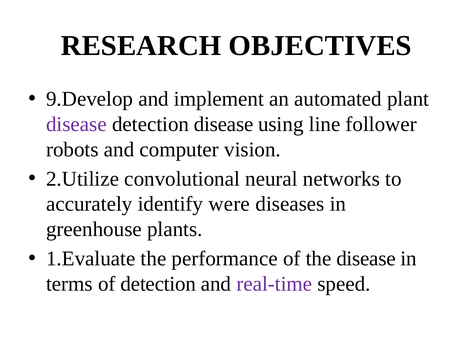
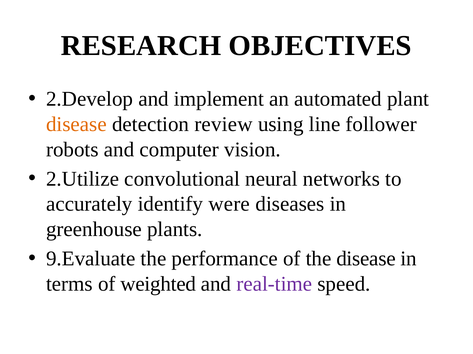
9.Develop: 9.Develop -> 2.Develop (90, 99)
disease colour: purple -> orange (76, 124)
detection disease: disease -> review (223, 124)
1.Evaluate: 1.Evaluate -> 9.Evaluate (91, 259)
of detection: detection -> weighted (158, 284)
